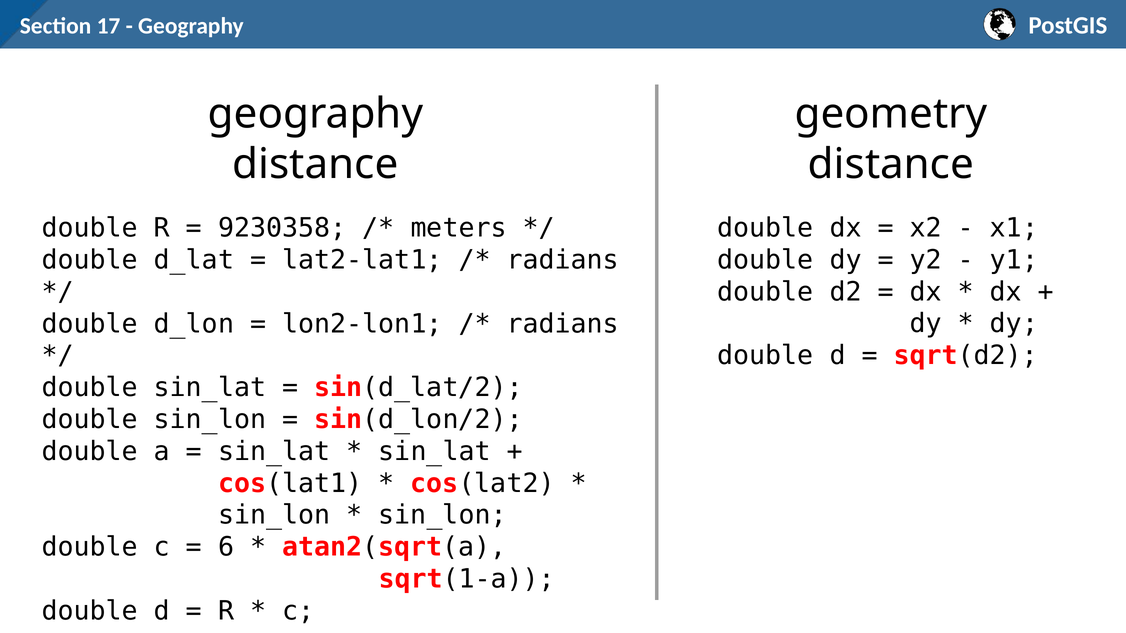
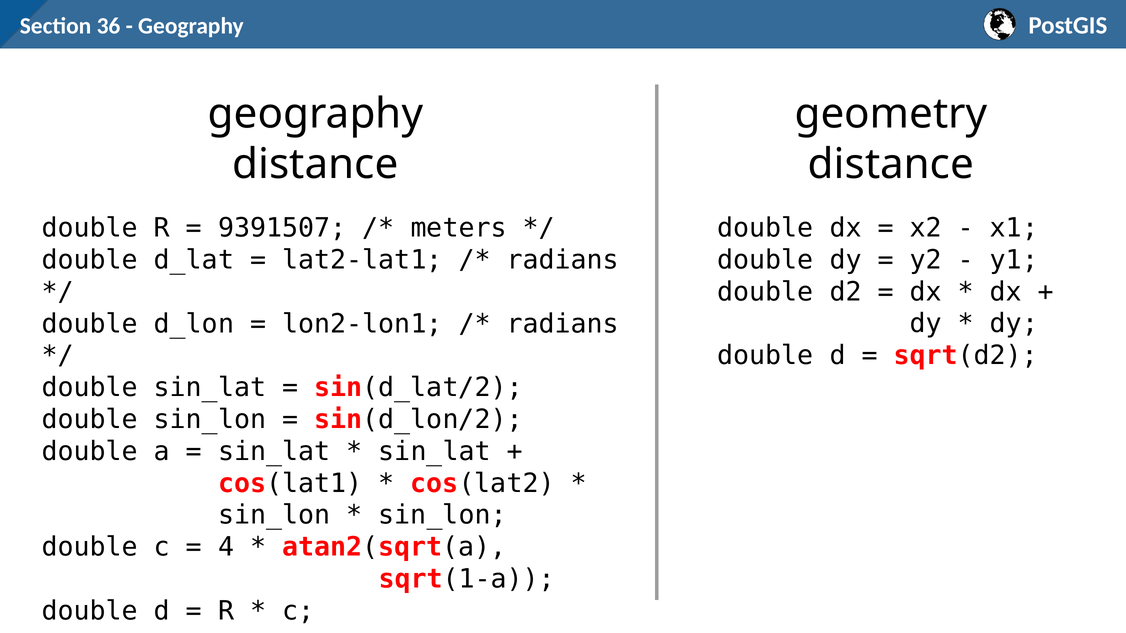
17: 17 -> 36 (109, 26)
9230358: 9230358 -> 9391507 (282, 228)
6: 6 -> 4 (226, 547)
